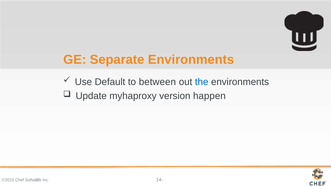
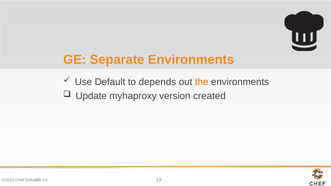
between: between -> depends (157, 82)
the colour: blue -> orange (202, 82)
happen: happen -> created (209, 96)
